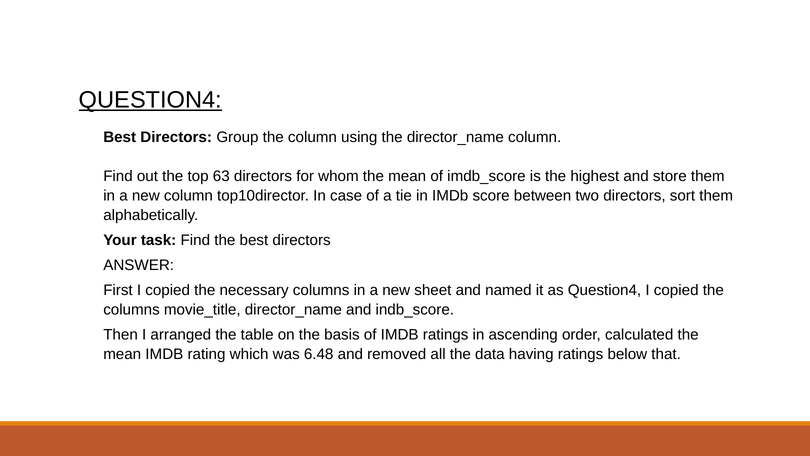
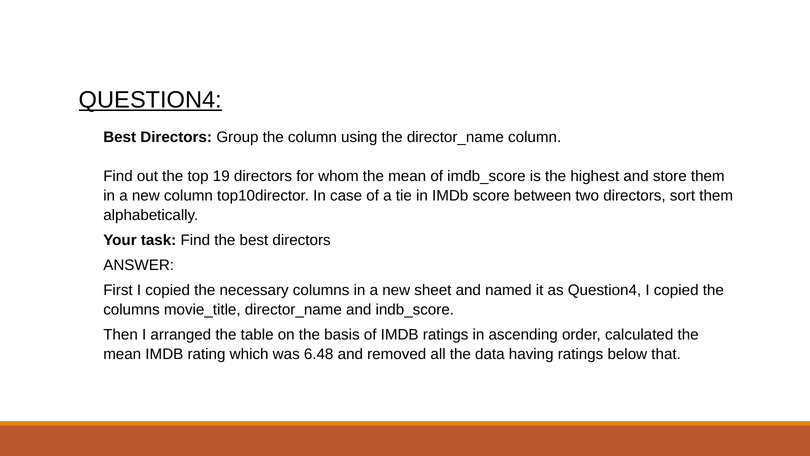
63: 63 -> 19 (221, 176)
